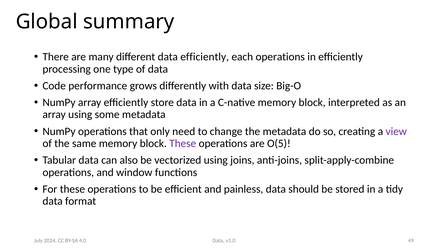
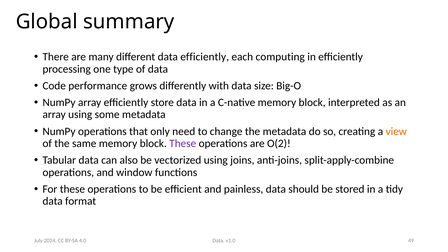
each operations: operations -> computing (280, 57)
view colour: purple -> orange (396, 131)
O(5: O(5 -> O(2 (279, 143)
